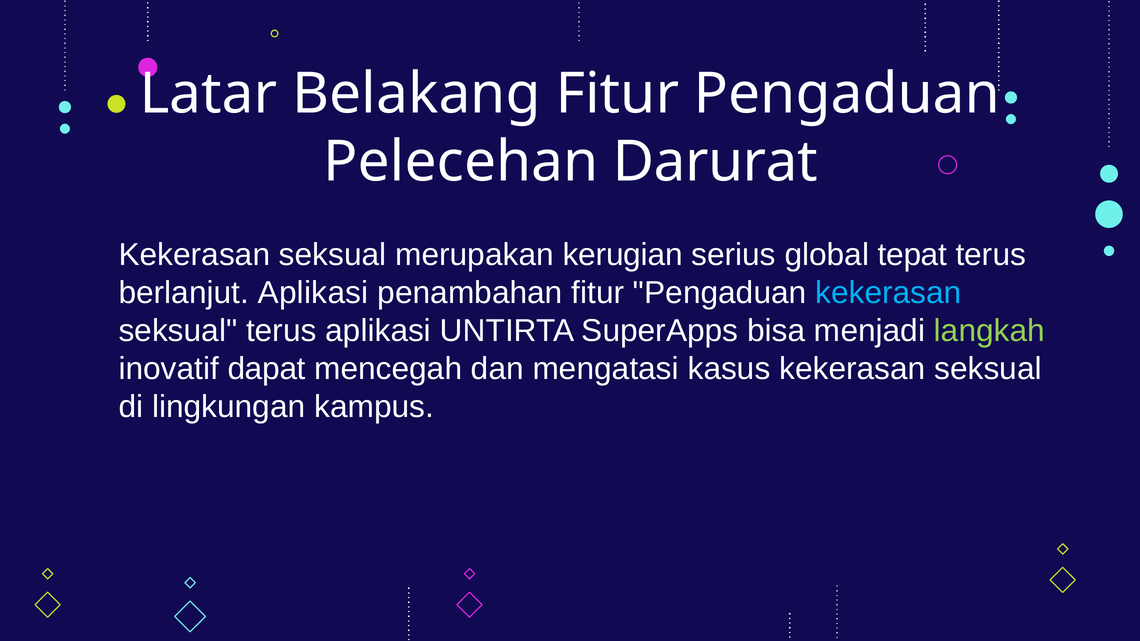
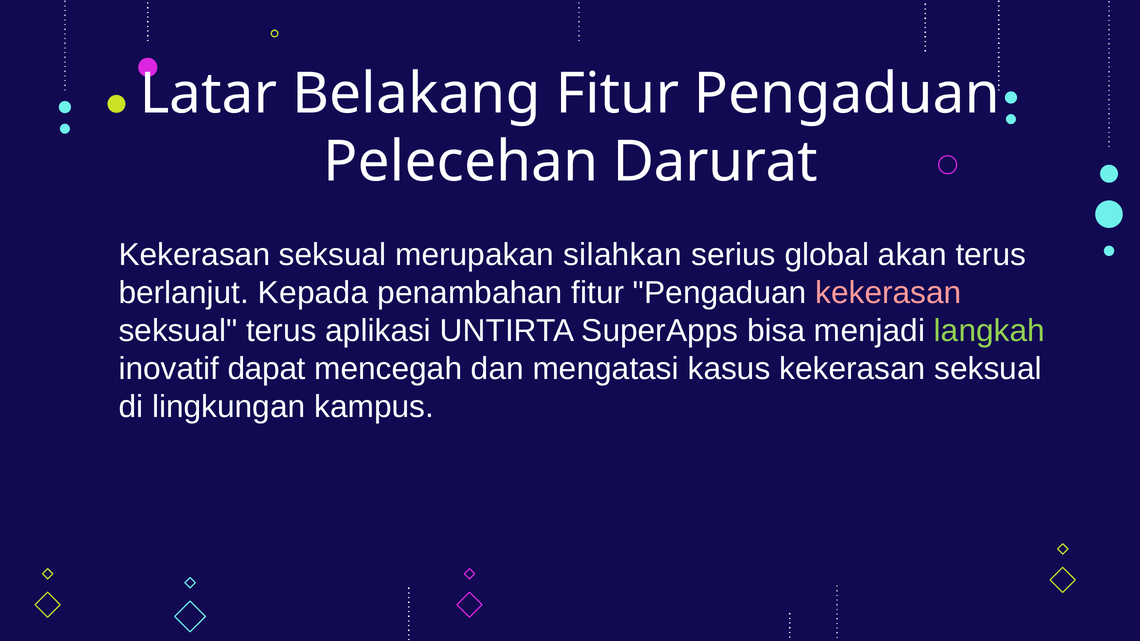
kerugian: kerugian -> silahkan (622, 255)
tepat: tepat -> akan (912, 255)
berlanjut Aplikasi: Aplikasi -> Kepada (313, 293)
kekerasan colour: light blue -> pink (888, 293)
